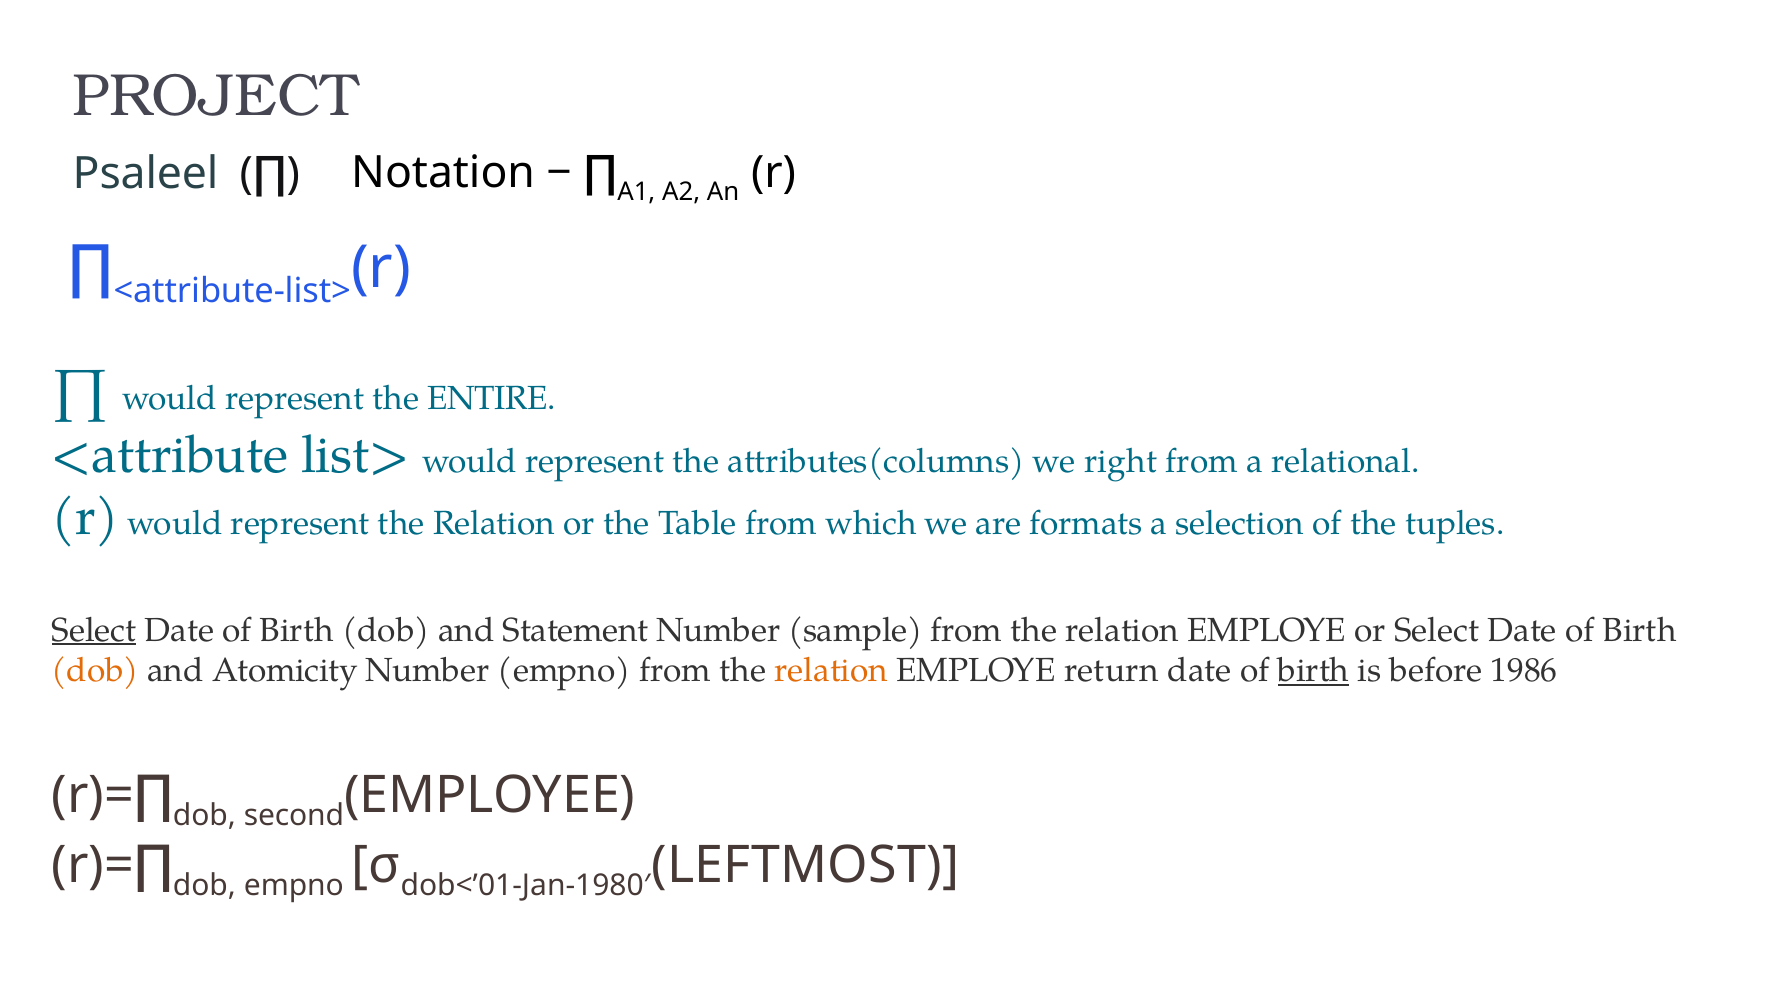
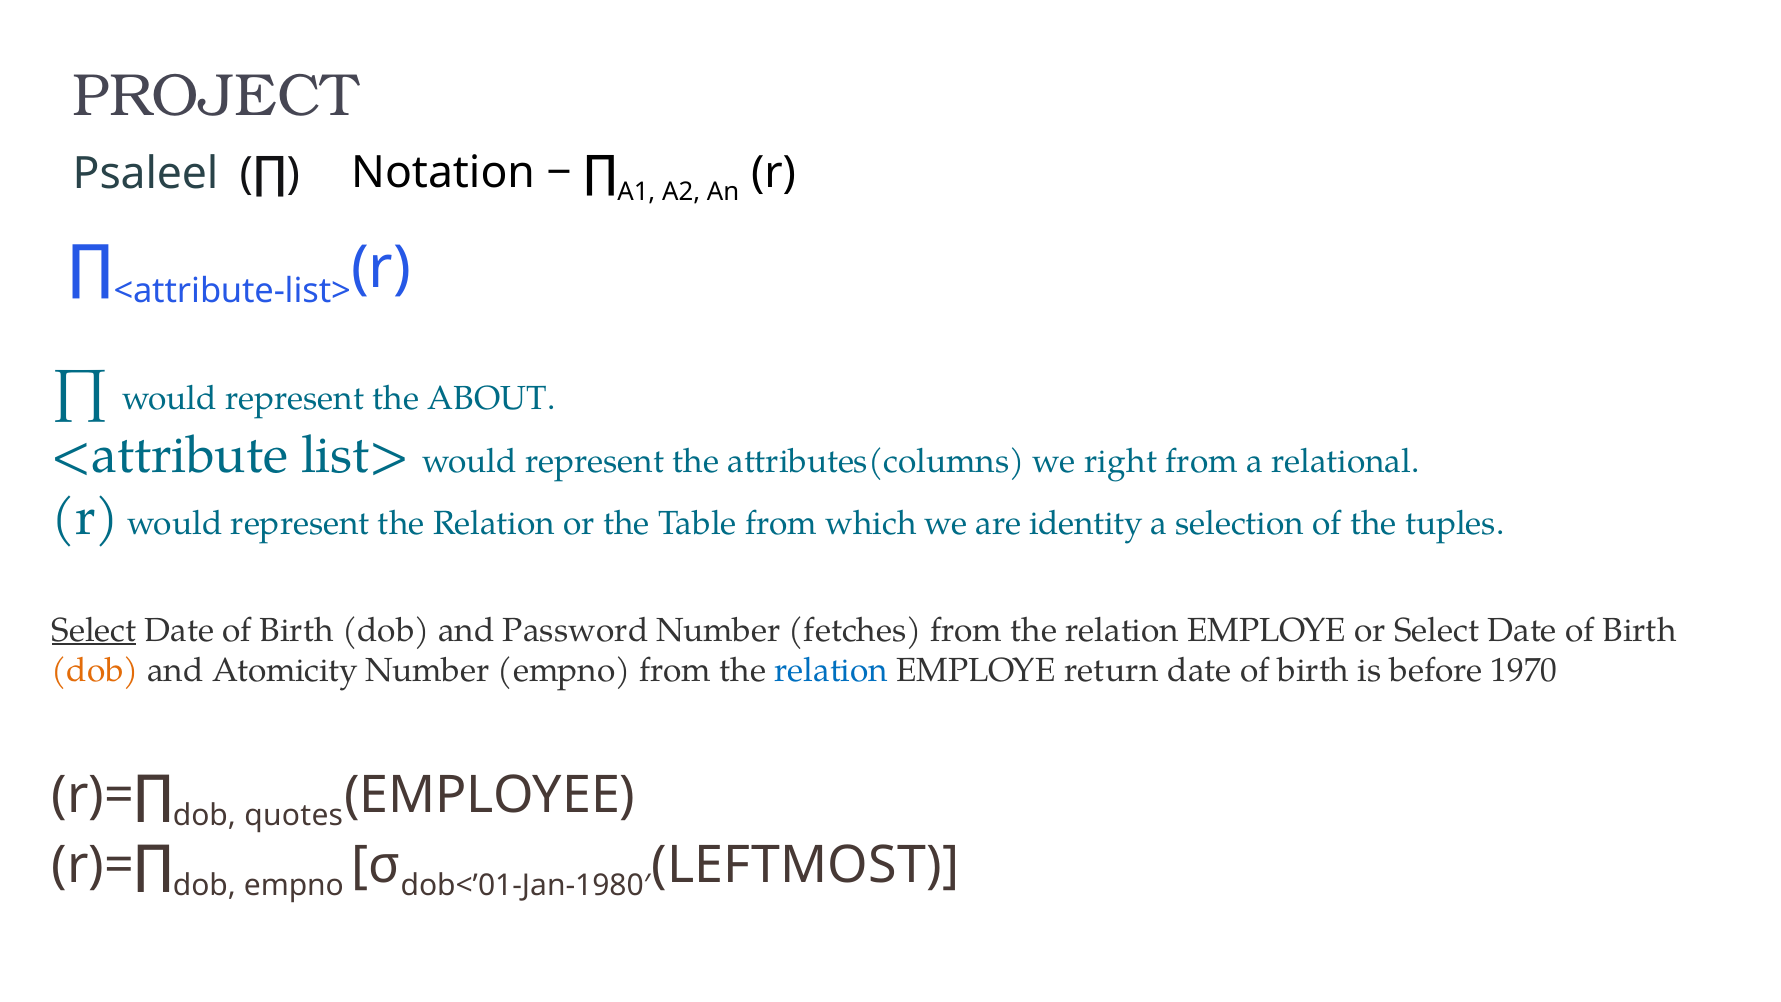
ENTIRE: ENTIRE -> ABOUT (492, 399)
formats: formats -> identity (1086, 523)
Statement: Statement -> Password (576, 630)
sample: sample -> fetches (855, 630)
relation colour: orange -> blue (831, 670)
birth underline: present -> none (1314, 670)
1986: 1986 -> 1970 (1524, 670)
second: second -> quotes (294, 815)
